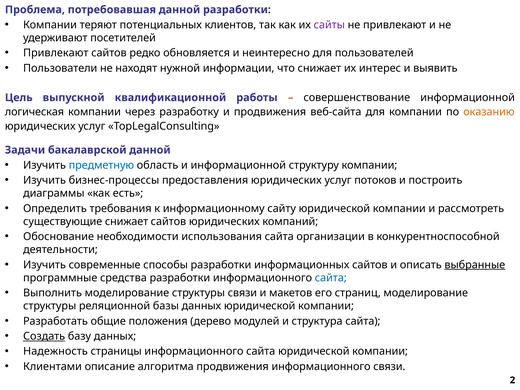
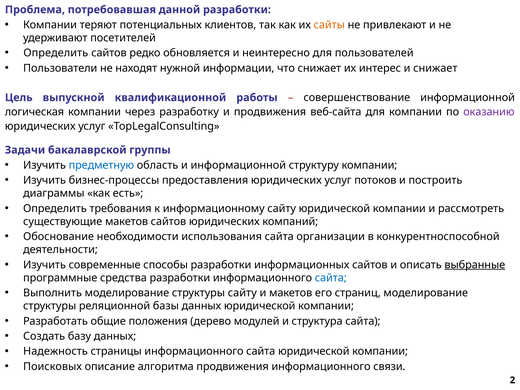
сайты colour: purple -> orange (329, 25)
Привлекают: Привлекают -> Определить (56, 53)
и выявить: выявить -> снижает (435, 68)
оказанию colour: orange -> purple (489, 112)
бакалаврской данной: данной -> группы (150, 150)
существующие снижает: снижает -> макетов (127, 221)
структуры связи: связи -> сайту (242, 293)
Создать underline: present -> none (44, 336)
Клиентами: Клиентами -> Поисковых (53, 367)
